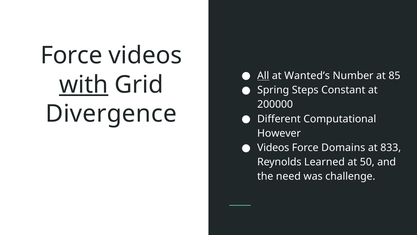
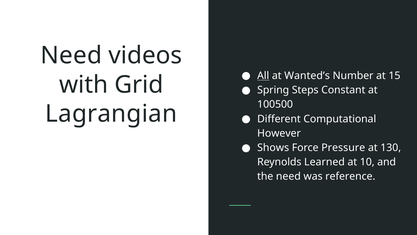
Force: Force -> Need (71, 55)
85: 85 -> 15 (394, 76)
with underline: present -> none (84, 85)
200000: 200000 -> 100500 (275, 104)
Divergence: Divergence -> Lagrangian (111, 114)
Videos: Videos -> Shows (273, 147)
Domains: Domains -> Pressure (343, 147)
833: 833 -> 130 (391, 147)
50: 50 -> 10 (367, 162)
challenge: challenge -> reference (350, 176)
